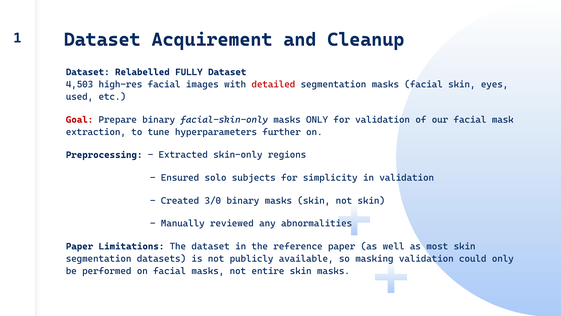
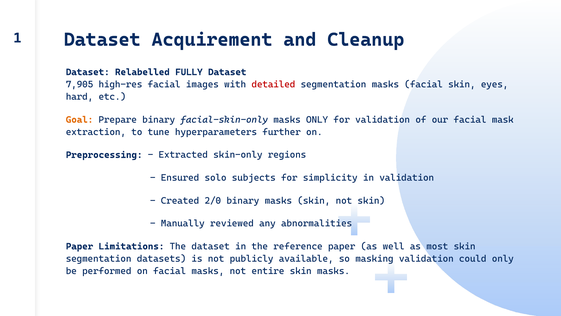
4,503: 4,503 -> 7,905 (80, 84)
used: used -> hard (80, 97)
Goal colour: red -> orange (80, 119)
3/0: 3/0 -> 2/0 (213, 200)
